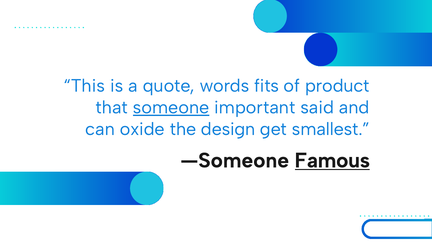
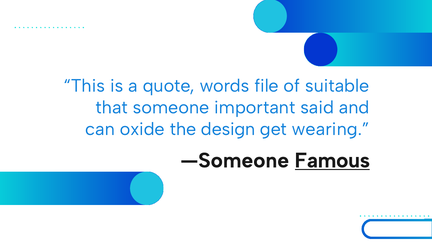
fits: fits -> file (267, 86)
product: product -> suitable (337, 86)
someone underline: present -> none (171, 108)
smallest: smallest -> wearing (331, 129)
